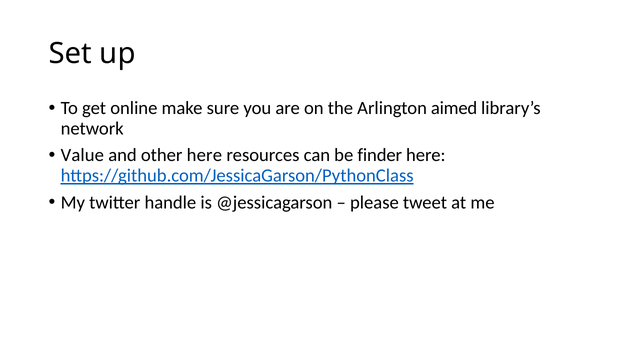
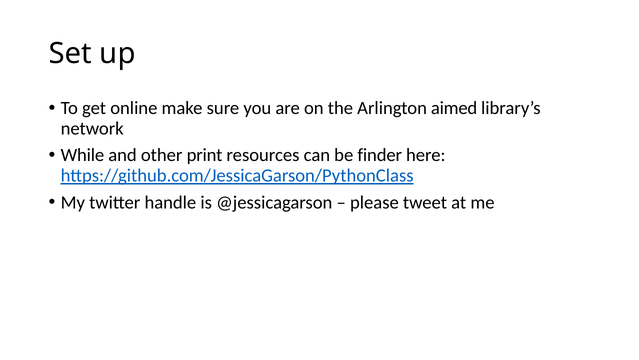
Value: Value -> While (82, 155)
other here: here -> print (205, 155)
